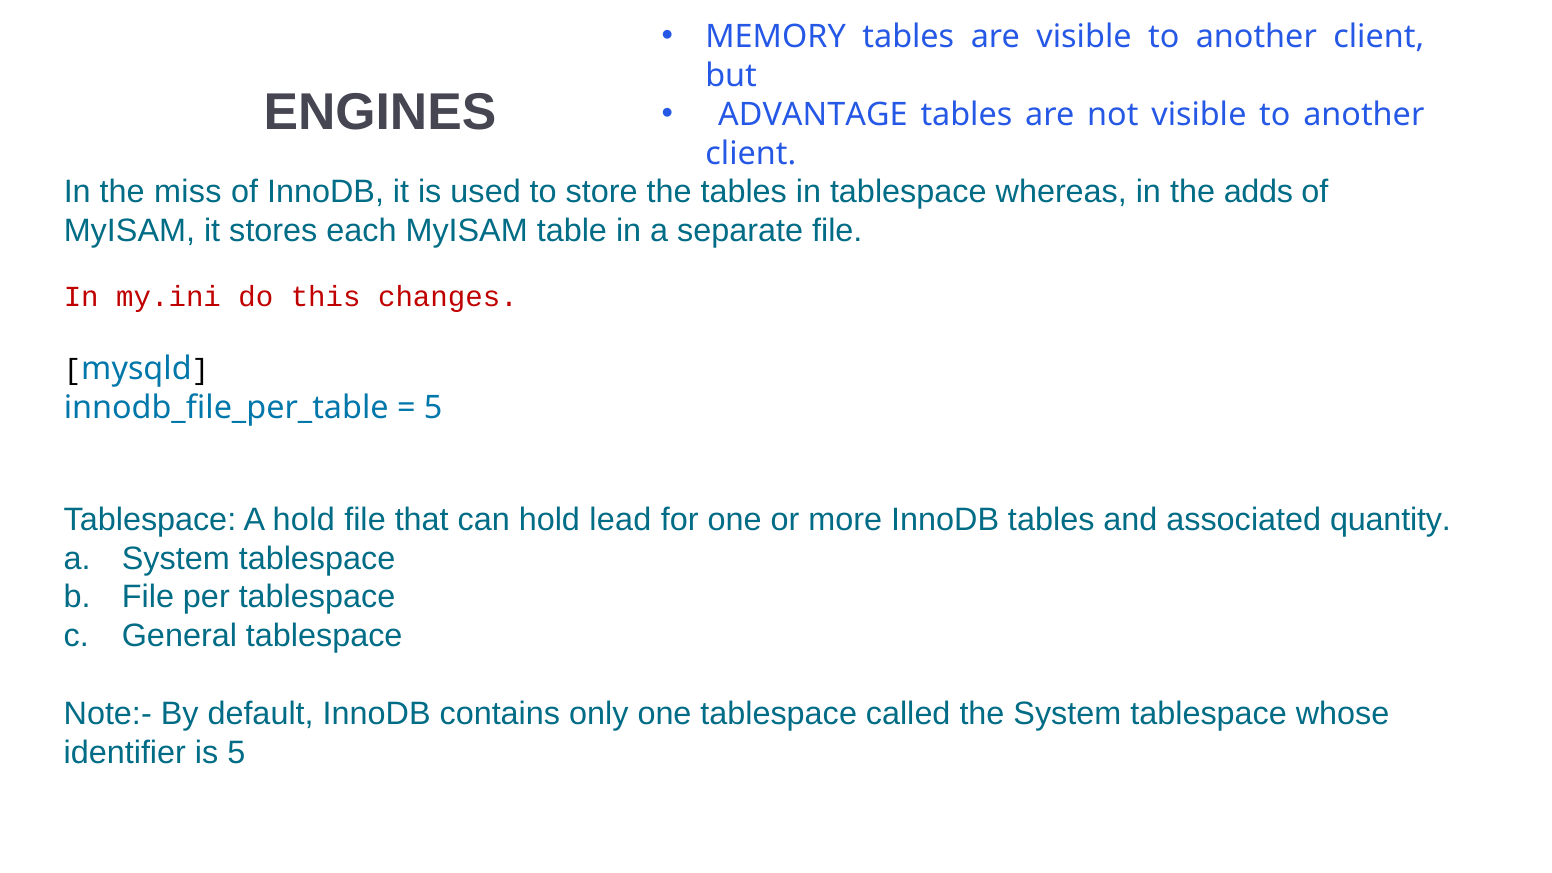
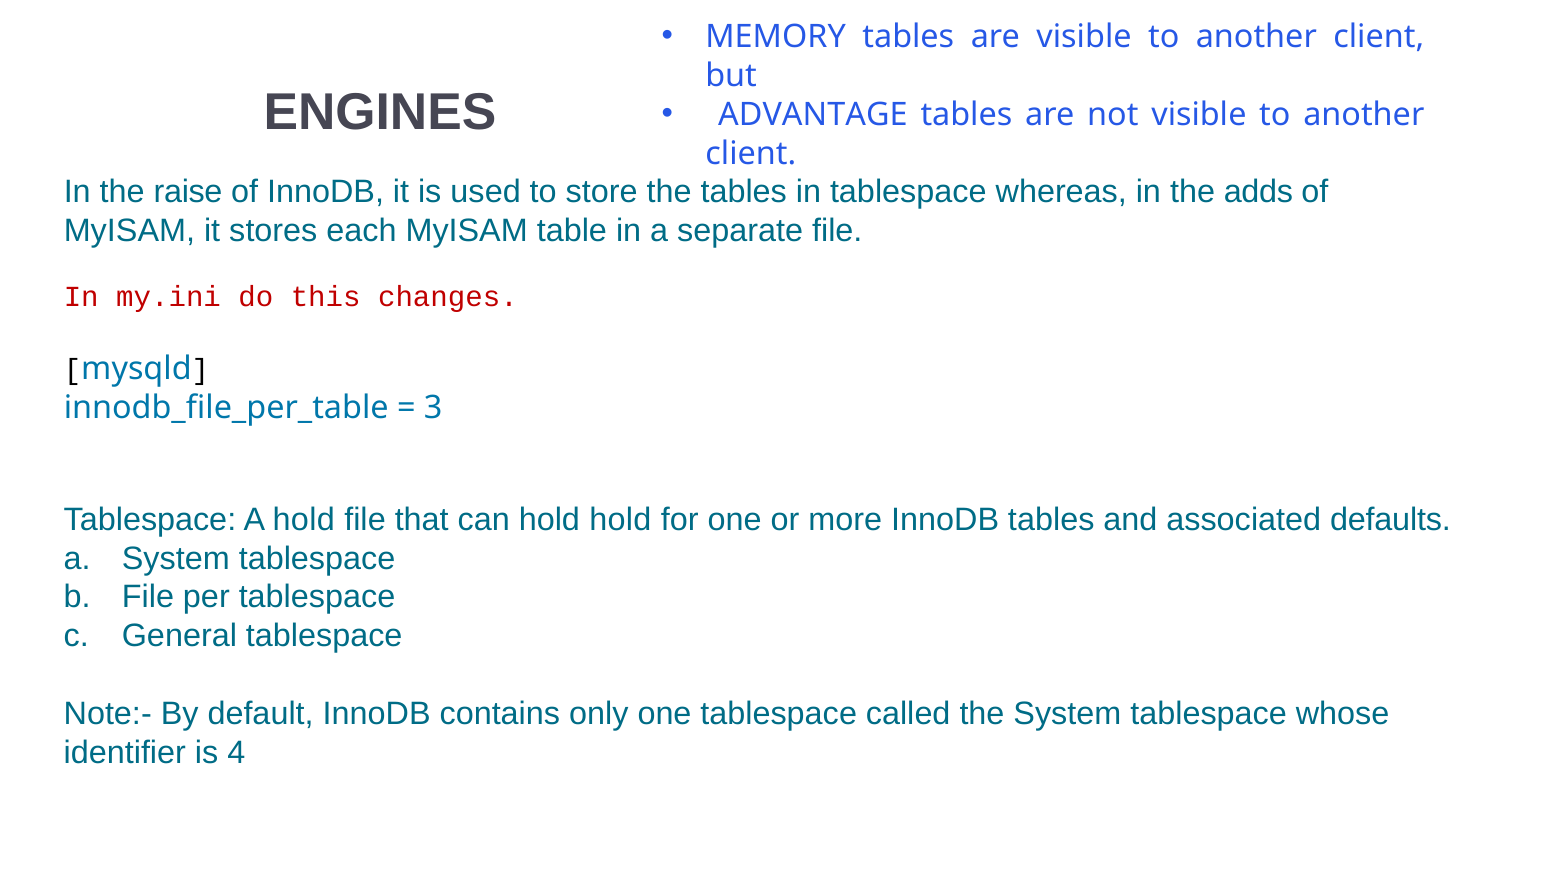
miss: miss -> raise (188, 192)
5: 5 -> 3 (433, 408)
hold lead: lead -> hold (620, 520)
quantity: quantity -> defaults (1390, 520)
is 5: 5 -> 4 (236, 752)
